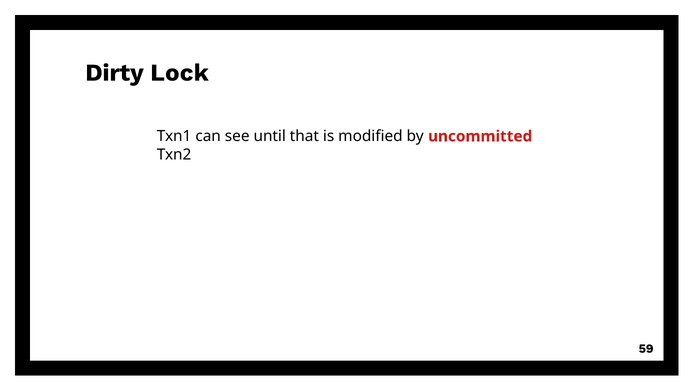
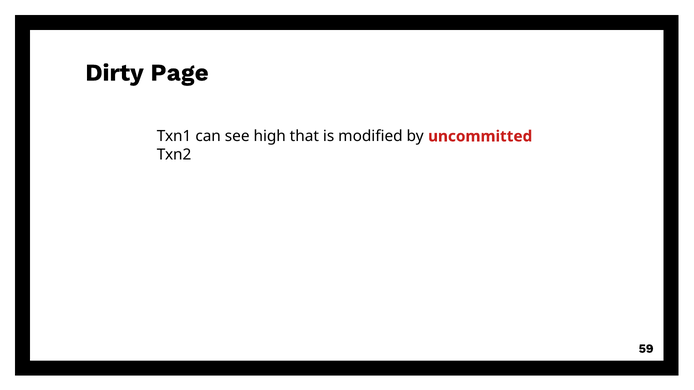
Lock: Lock -> Page (180, 73)
until: until -> high (270, 136)
